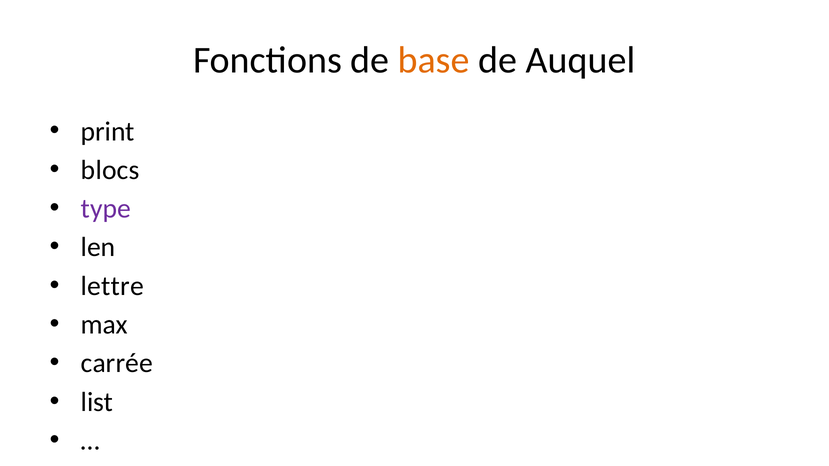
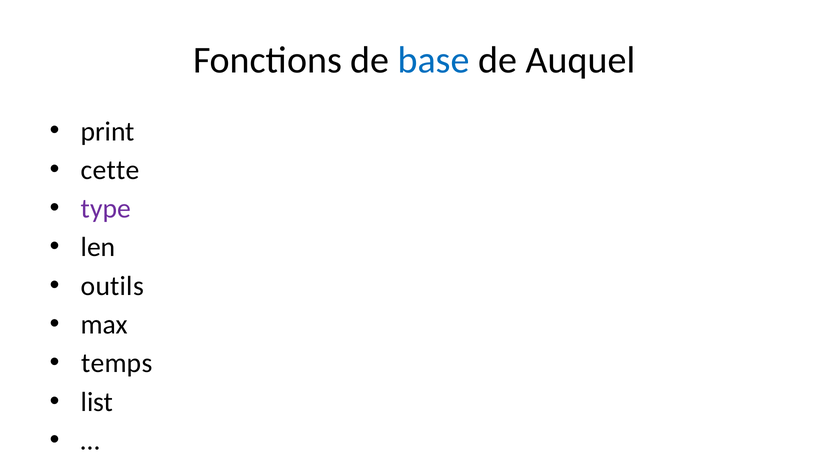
base colour: orange -> blue (434, 60)
blocs: blocs -> cette (110, 170)
lettre: lettre -> outils (112, 286)
carrée: carrée -> temps (117, 364)
